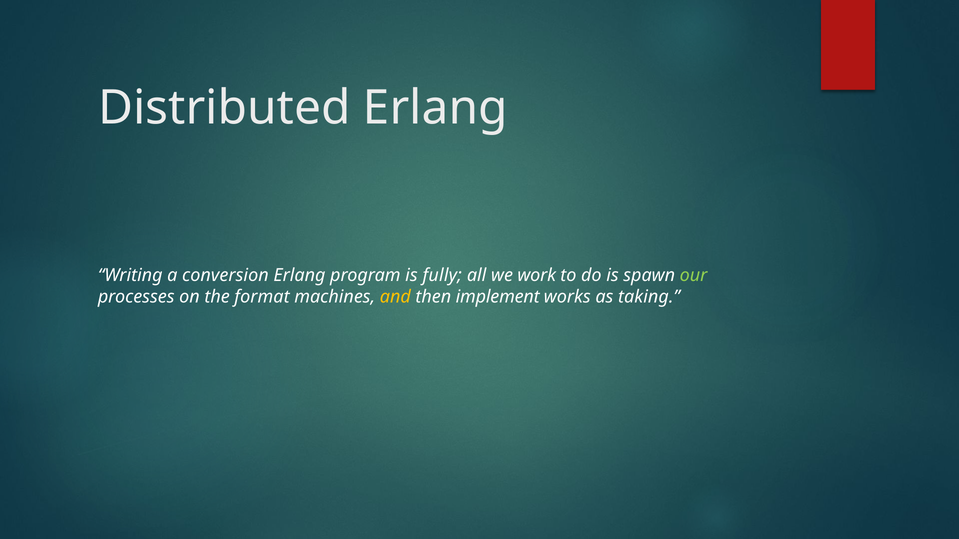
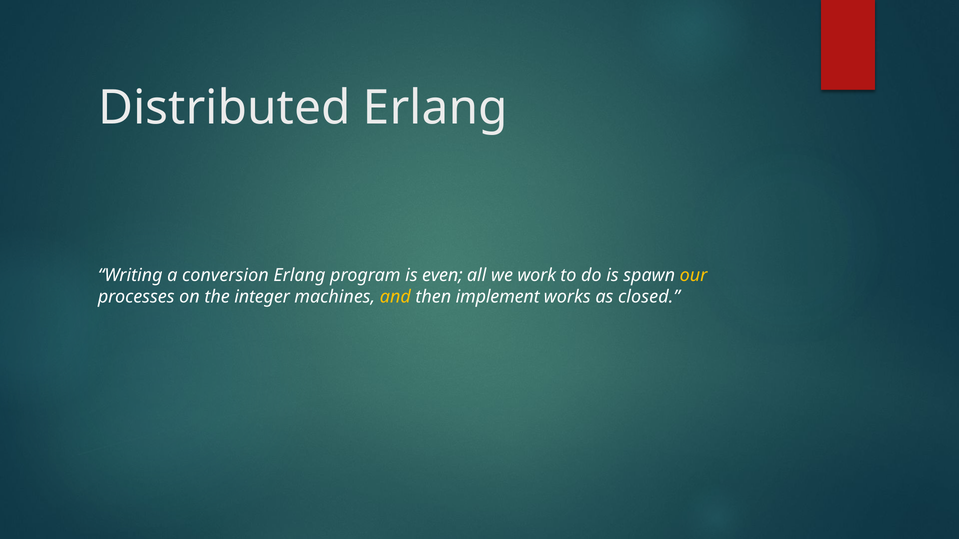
fully: fully -> even (442, 275)
our colour: light green -> yellow (694, 275)
format: format -> integer (262, 297)
taking: taking -> closed (649, 297)
